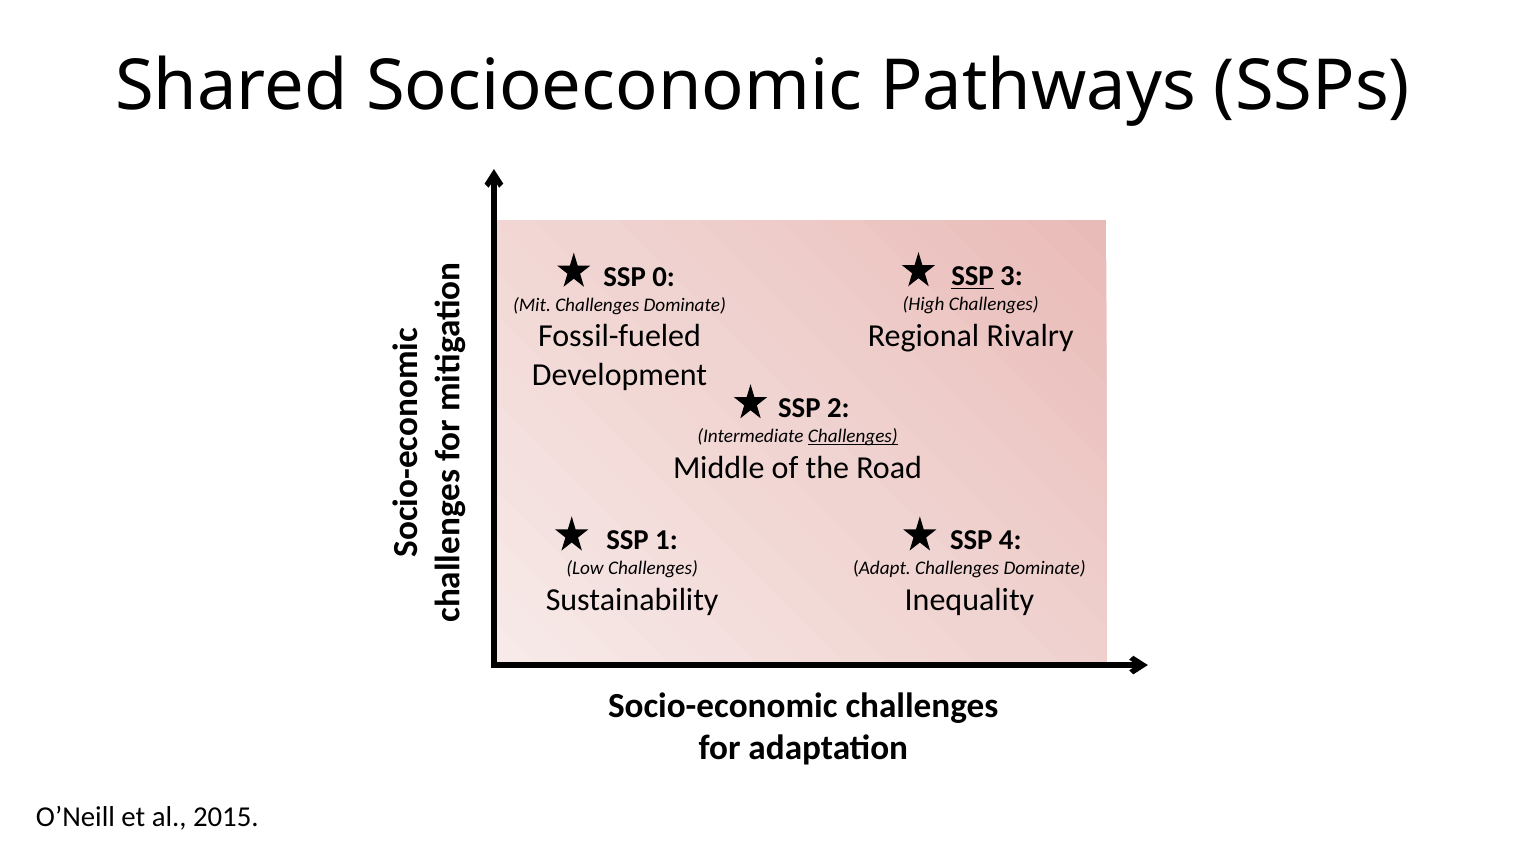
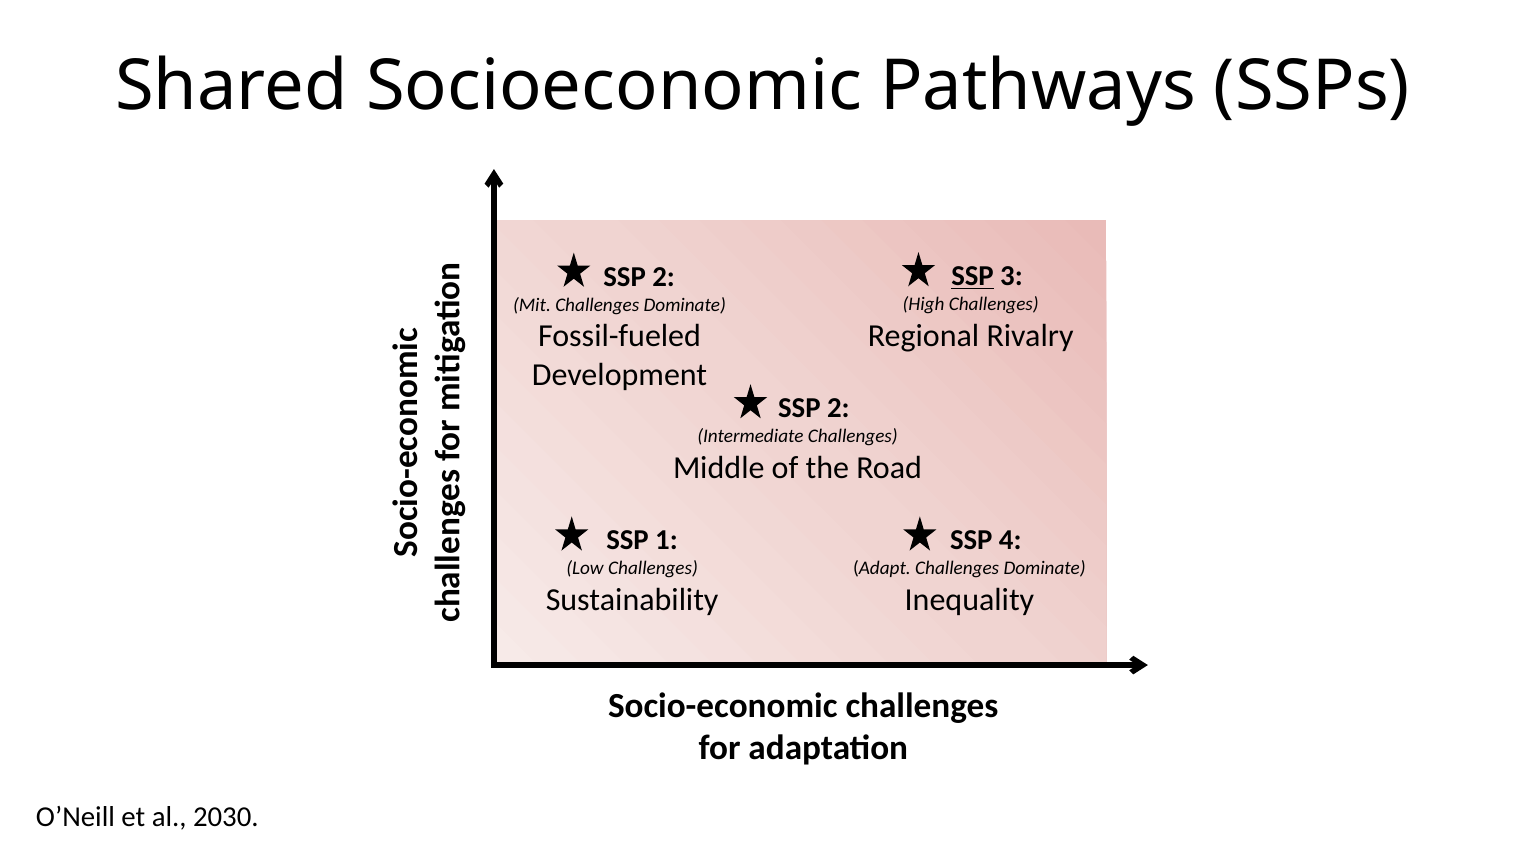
0: 0 -> 2 (664, 277)
Challenges underline: present -> none (853, 437)
2015: 2015 -> 2030 (226, 817)
